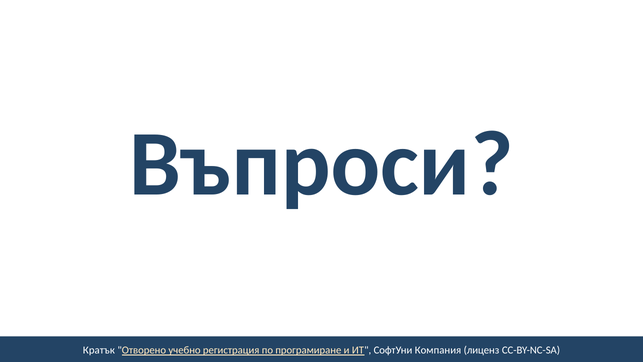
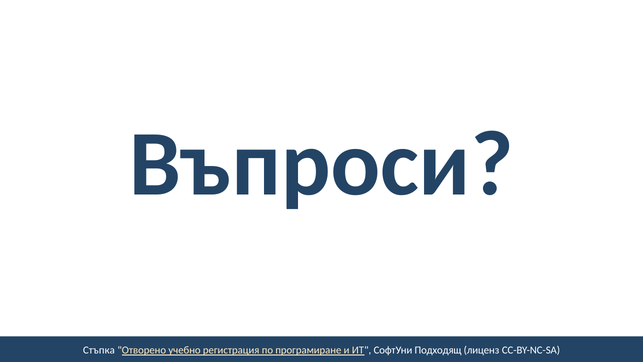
Кратък: Кратък -> Стъпка (99, 350)
Компания: Компания -> Подходящ (438, 350)
